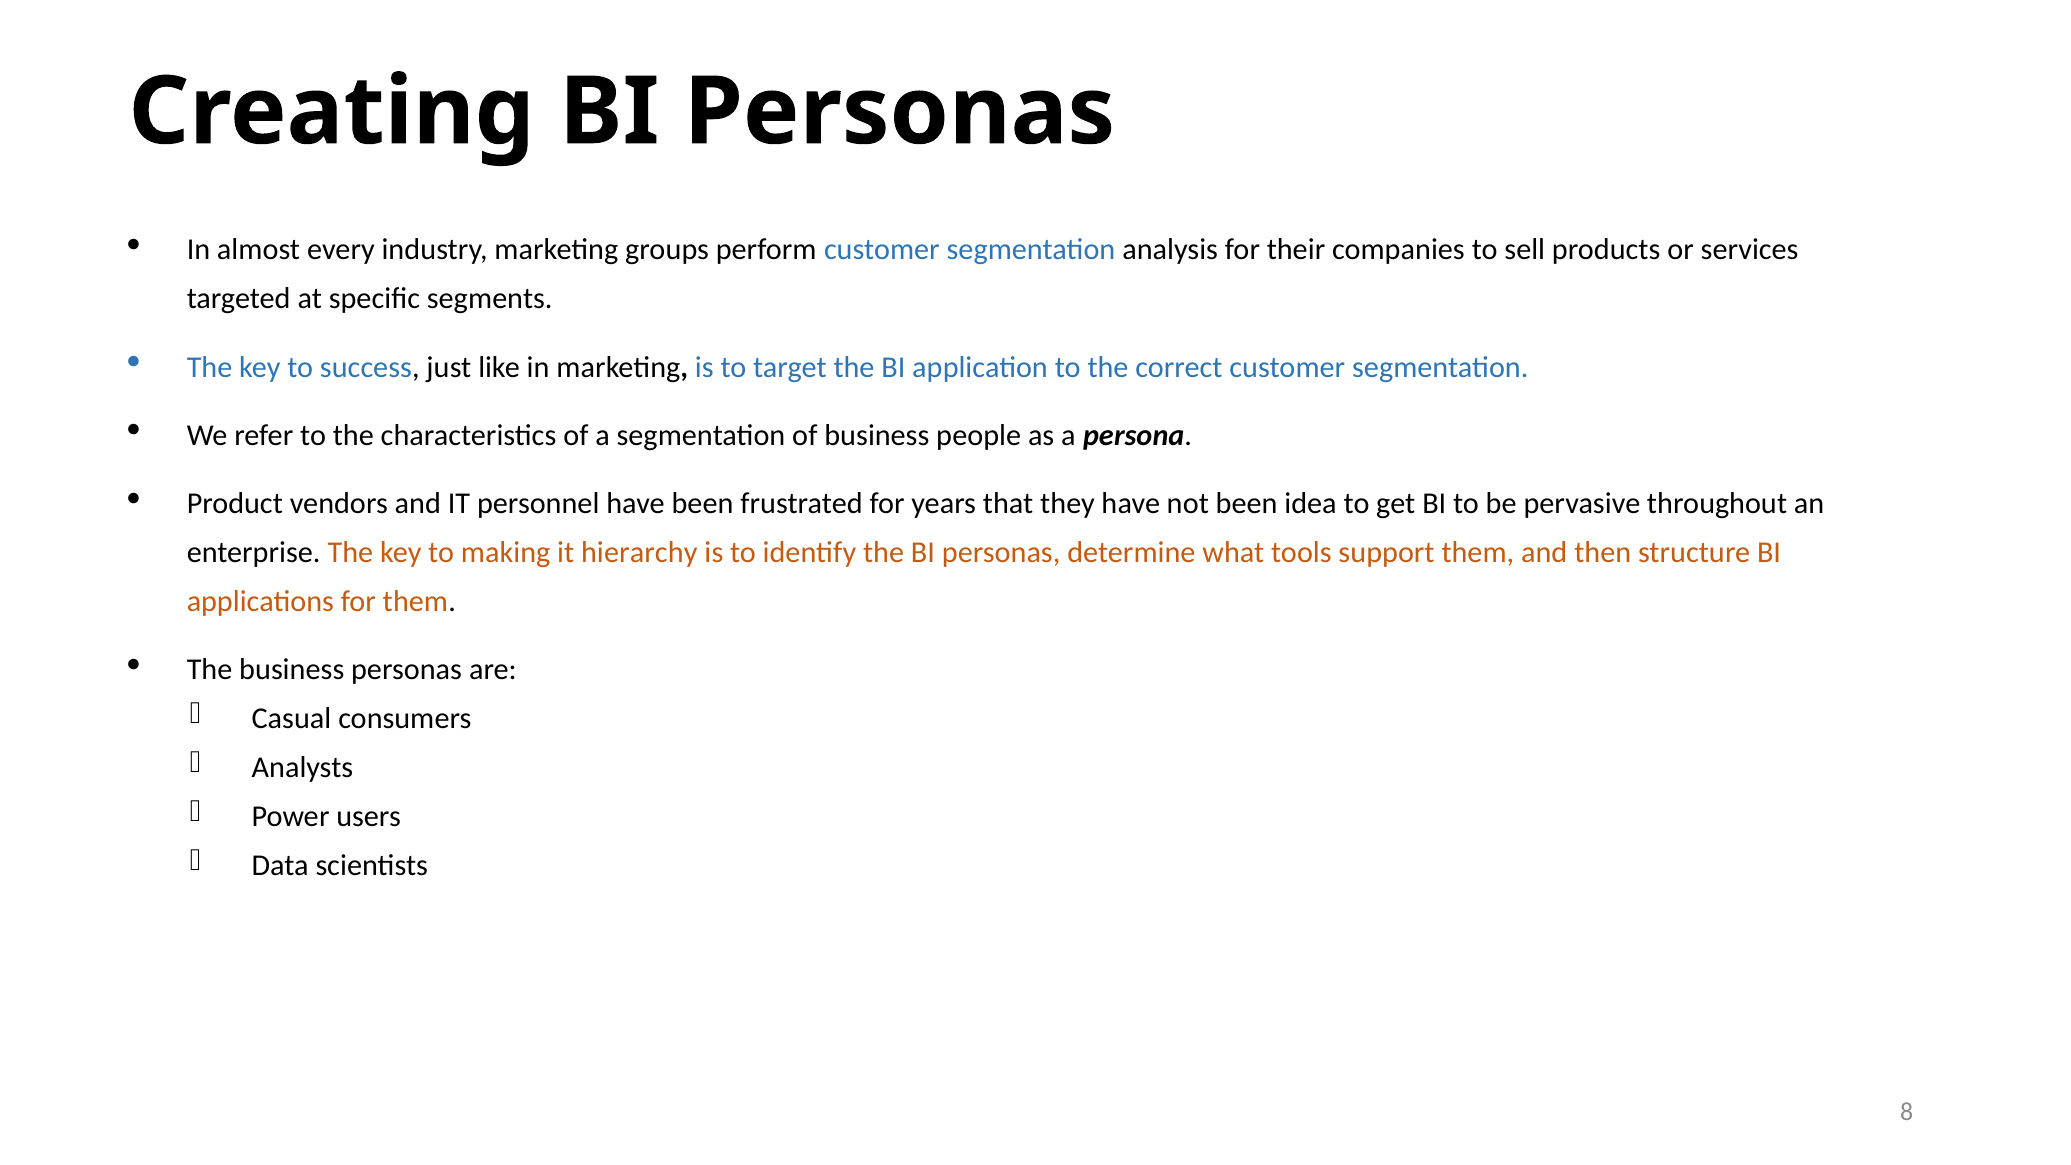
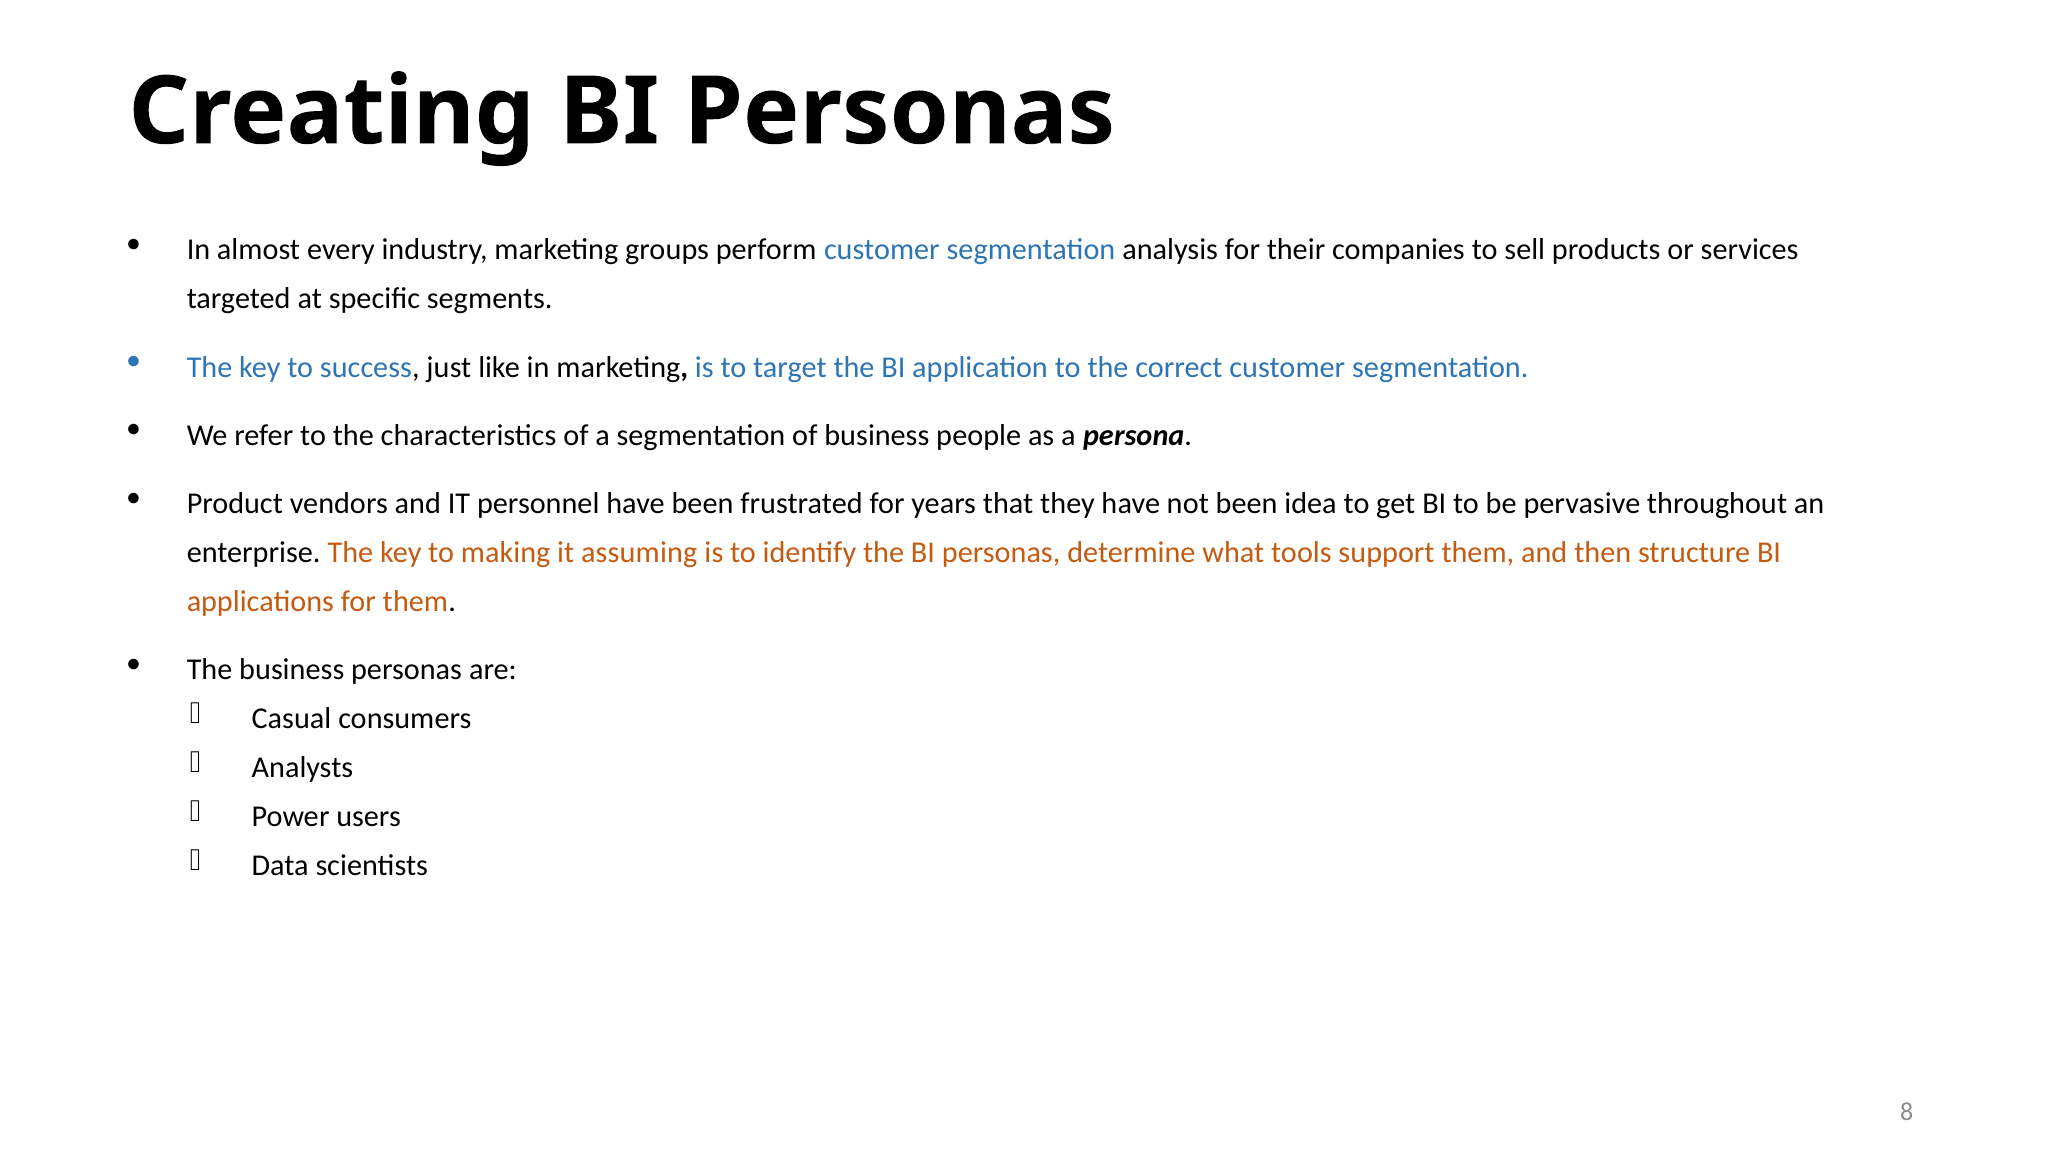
hierarchy: hierarchy -> assuming (639, 553)
